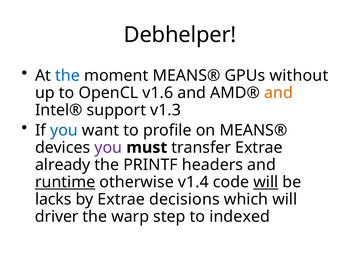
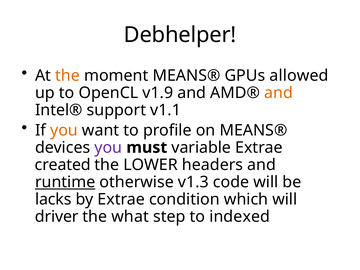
the colour: blue -> orange (68, 75)
without: without -> allowed (299, 75)
v1.6: v1.6 -> v1.9 (158, 93)
v1.3: v1.3 -> v1.1 (166, 110)
you colour: blue -> orange (64, 130)
transfer: transfer -> variable (201, 148)
already: already -> created (63, 165)
PRINTF: PRINTF -> LOWER (151, 165)
v1.4: v1.4 -> v1.3 (193, 182)
will underline: present -> none (266, 182)
decisions: decisions -> condition (184, 199)
warp: warp -> what (130, 217)
